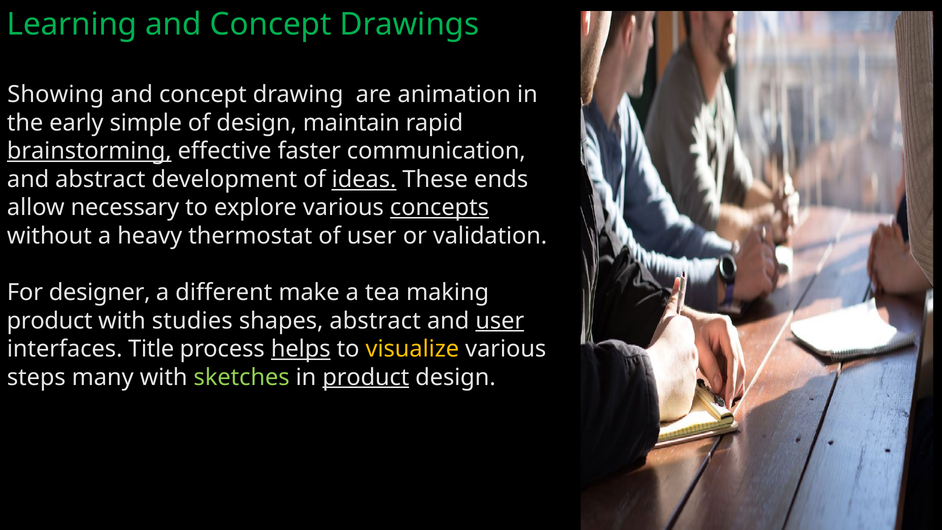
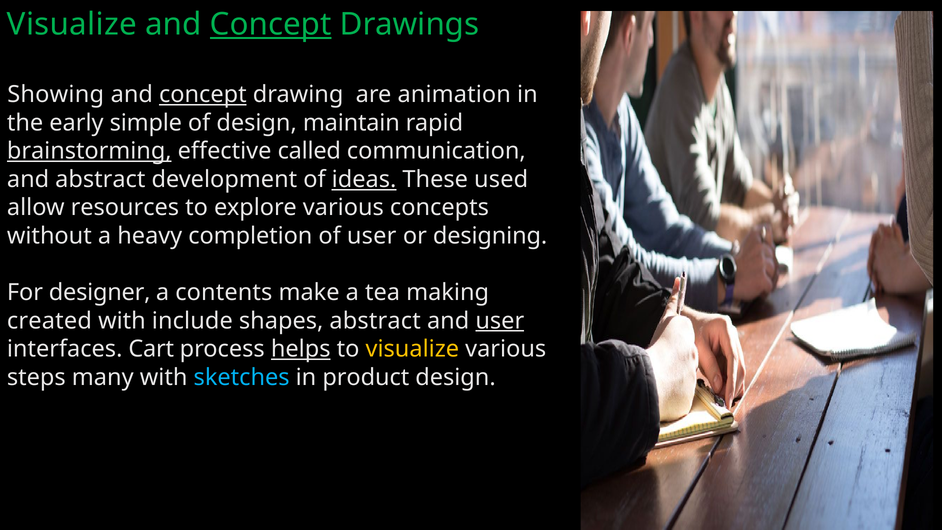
Learning: Learning -> Visualize (72, 24)
Concept underline: none -> present (271, 24)
concept underline: none -> present (203, 95)
faster: faster -> called (309, 151)
ends: ends -> used (501, 179)
necessary: necessary -> resources (125, 208)
concepts underline: present -> none (439, 208)
thermostat: thermostat -> completion (250, 236)
validation: validation -> designing (490, 236)
different: different -> contents (224, 292)
product: product -> created (49, 321)
studies: studies -> include (192, 321)
Title: Title -> Cart (151, 349)
sketches colour: light green -> light blue (242, 377)
product underline: present -> none (366, 377)
